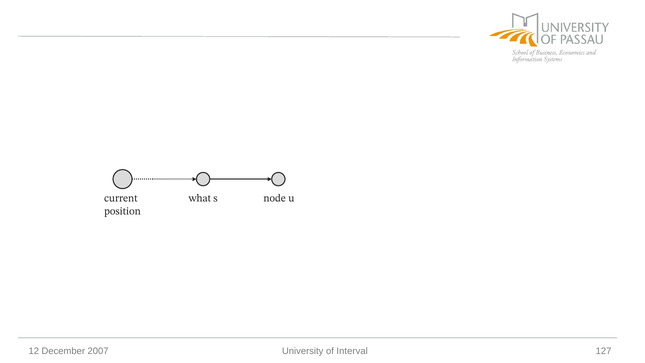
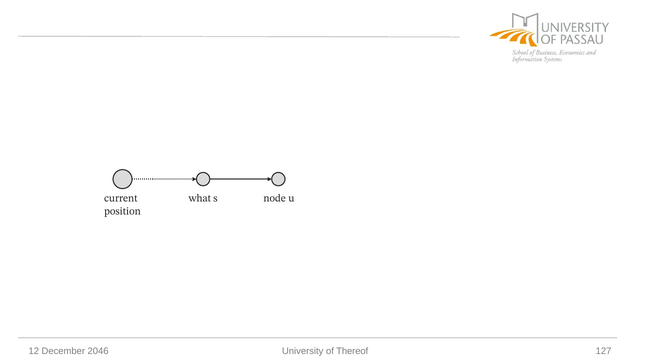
2007: 2007 -> 2046 (98, 351)
Interval: Interval -> Thereof (352, 351)
